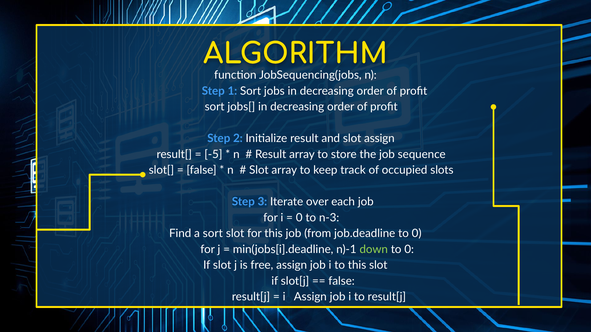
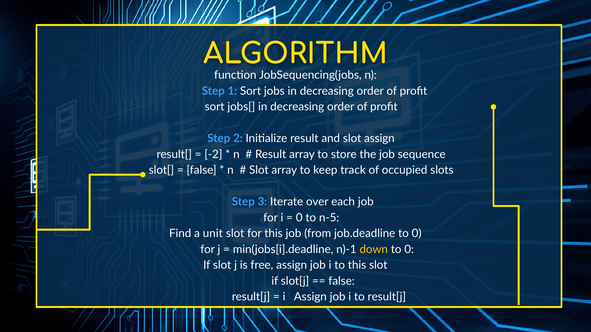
-5: -5 -> -2 (213, 155)
n-3: n-3 -> n-5 (329, 218)
a sort: sort -> unit (213, 234)
down colour: light green -> yellow (374, 250)
